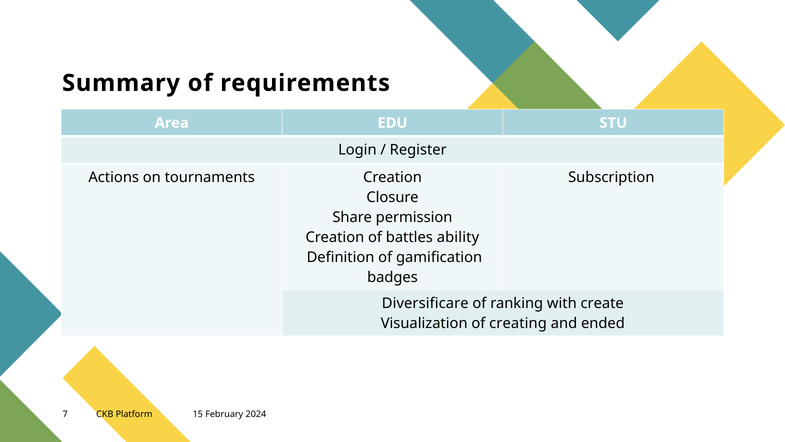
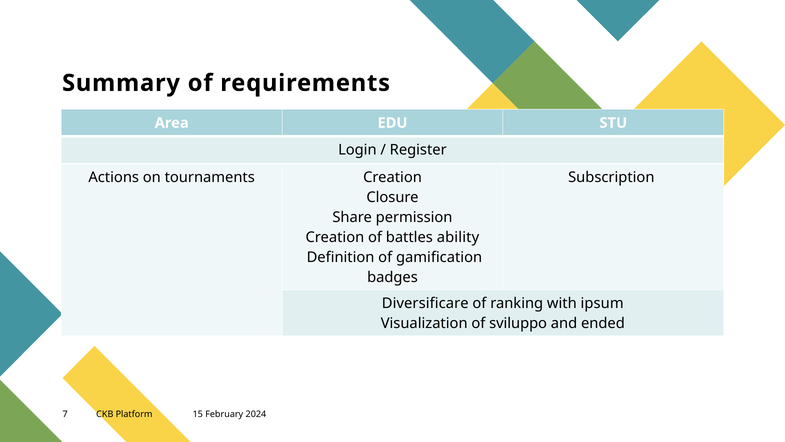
create: create -> ipsum (602, 303)
creating: creating -> sviluppo (518, 323)
